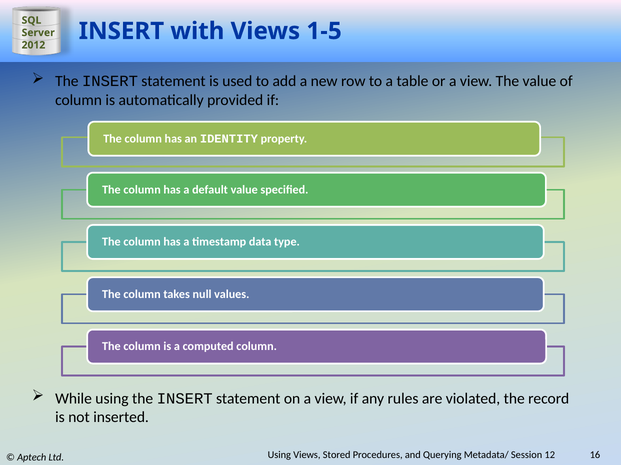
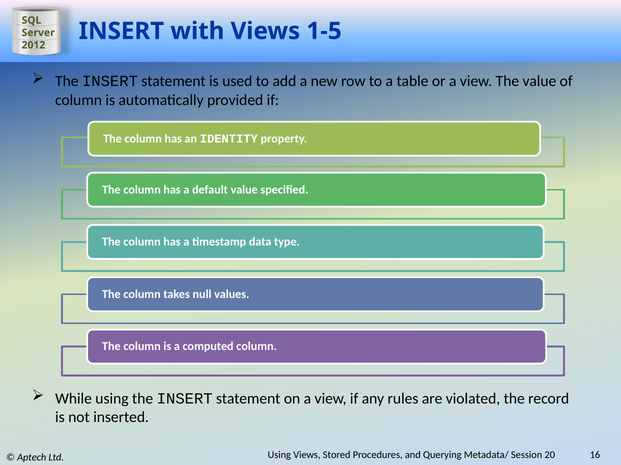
12: 12 -> 20 (550, 456)
